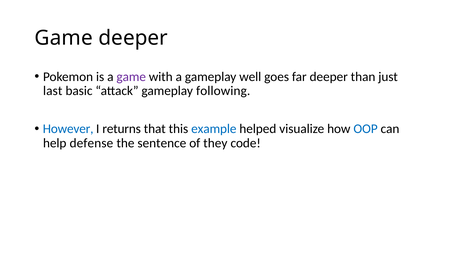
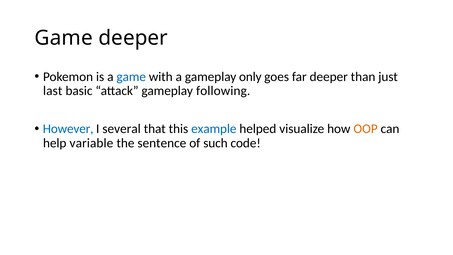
game colour: purple -> blue (131, 77)
well: well -> only (250, 77)
returns: returns -> several (122, 129)
OOP colour: blue -> orange (366, 129)
defense: defense -> variable (91, 143)
they: they -> such (215, 143)
